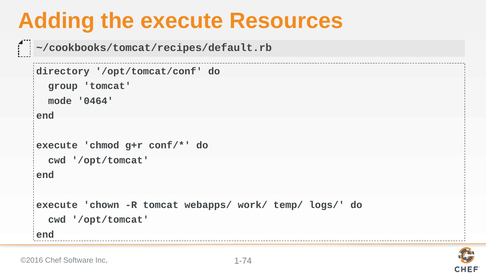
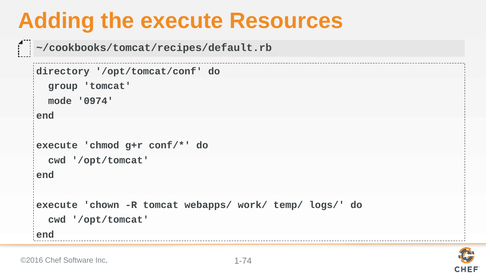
0464: 0464 -> 0974 (96, 101)
